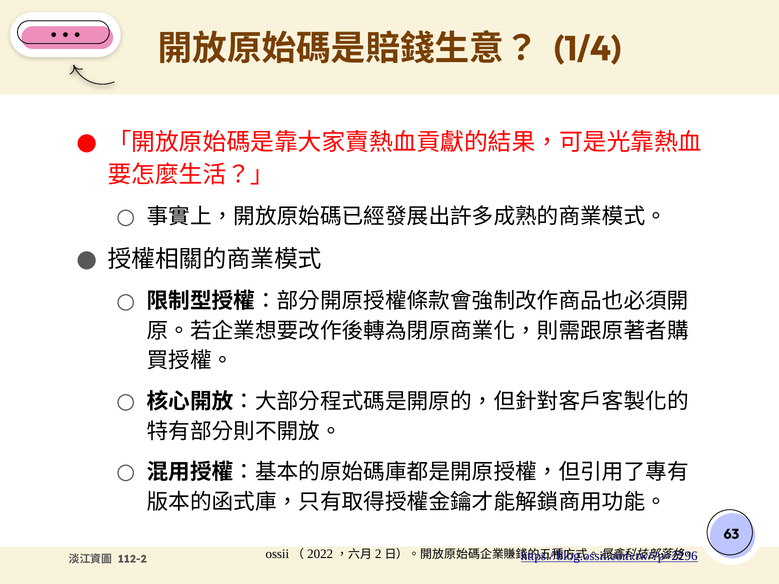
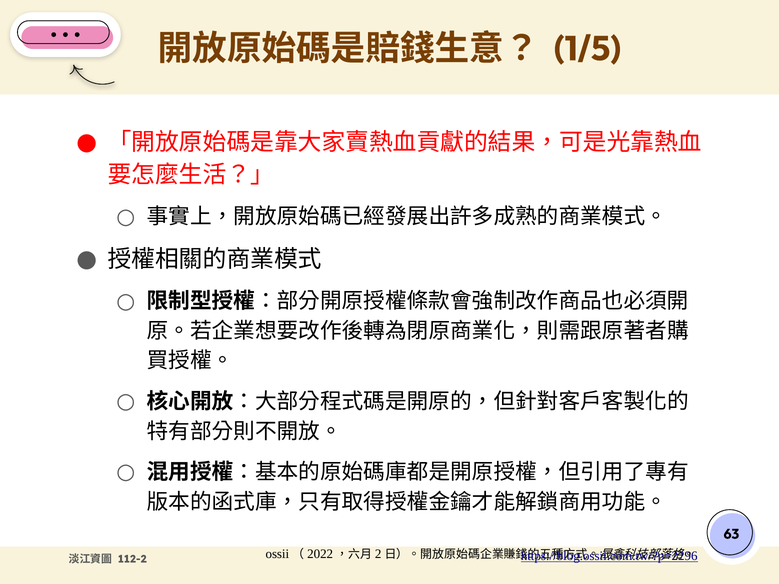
1/4: 1/4 -> 1/5 (587, 49)
